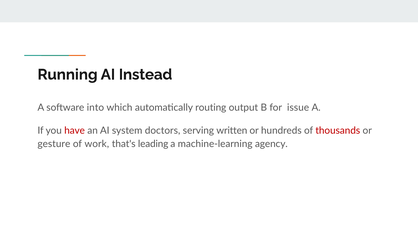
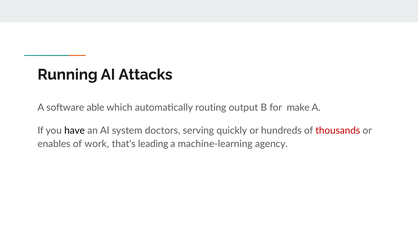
Instead: Instead -> Attacks (146, 75)
into: into -> able (96, 108)
issue: issue -> make (298, 108)
have colour: red -> black (75, 130)
written: written -> quickly (232, 130)
gesture: gesture -> enables (54, 144)
